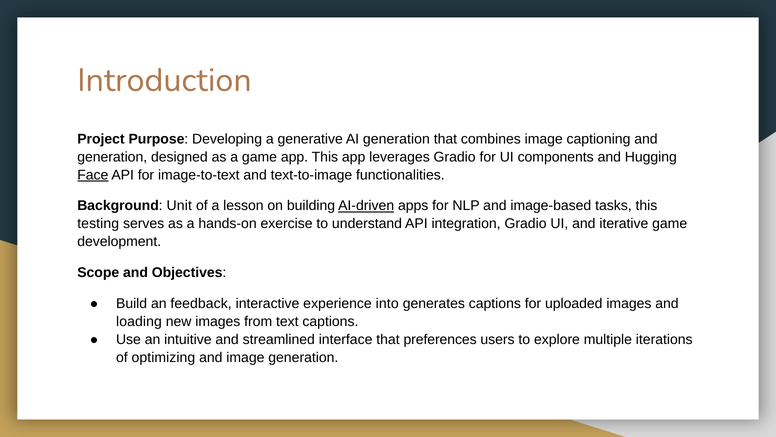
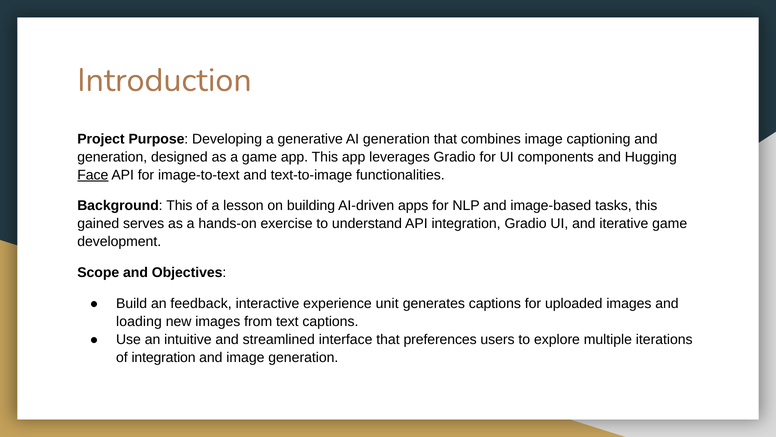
Background Unit: Unit -> This (179, 206)
AI-driven underline: present -> none (366, 206)
testing: testing -> gained (98, 224)
into: into -> unit (387, 303)
of optimizing: optimizing -> integration (164, 357)
